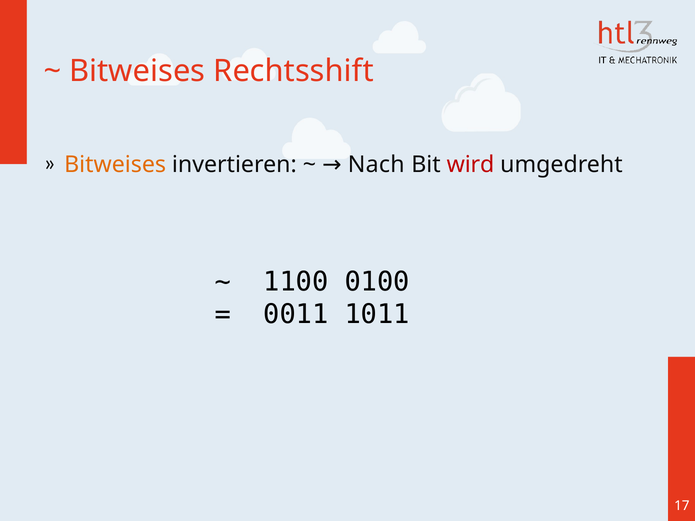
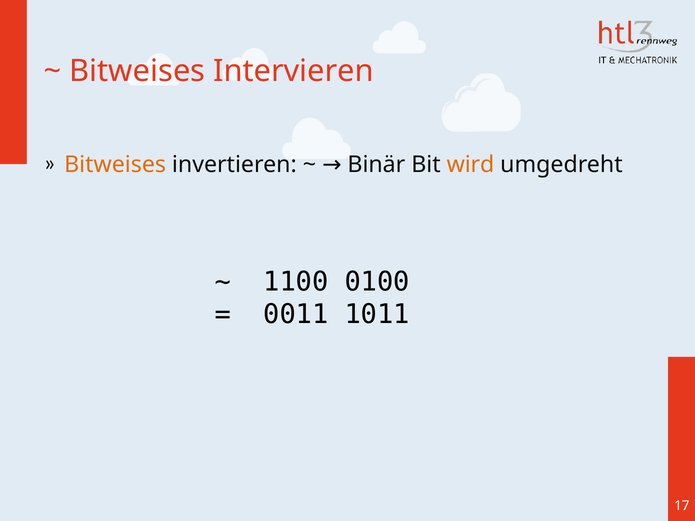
Rechtsshift: Rechtsshift -> Intervieren (294, 71)
Nach: Nach -> Binär (376, 165)
wird colour: red -> orange (471, 165)
